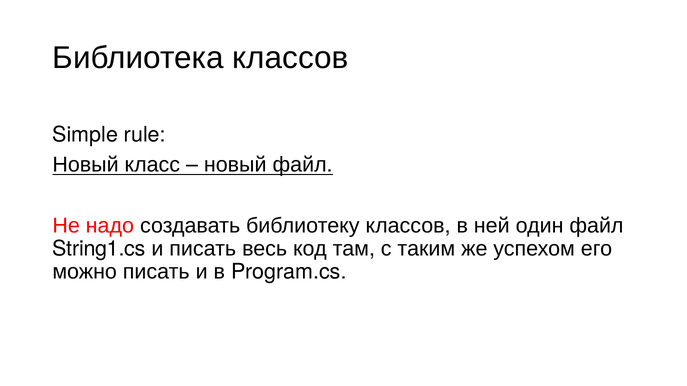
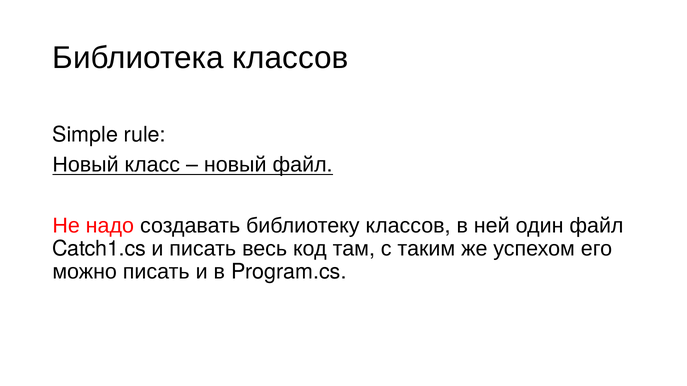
String1.cs: String1.cs -> Catch1.cs (99, 249)
